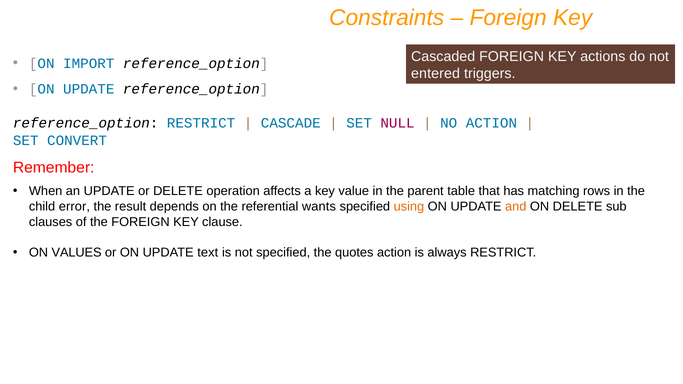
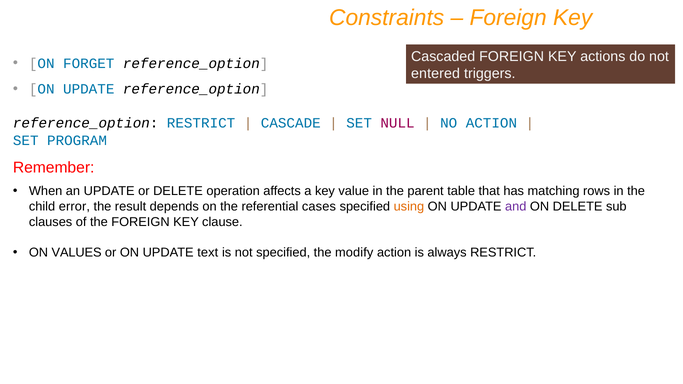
IMPORT: IMPORT -> FORGET (89, 64)
CONVERT: CONVERT -> PROGRAM (77, 140)
wants: wants -> cases (319, 207)
and colour: orange -> purple (516, 207)
quotes: quotes -> modify (354, 253)
